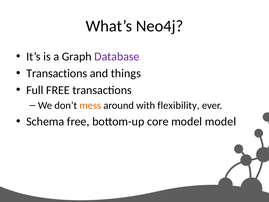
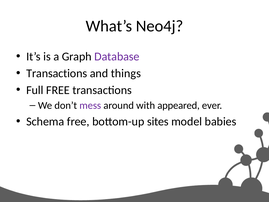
mess colour: orange -> purple (90, 105)
flexibility: flexibility -> appeared (179, 105)
core: core -> sites (158, 121)
model model: model -> babies (221, 121)
